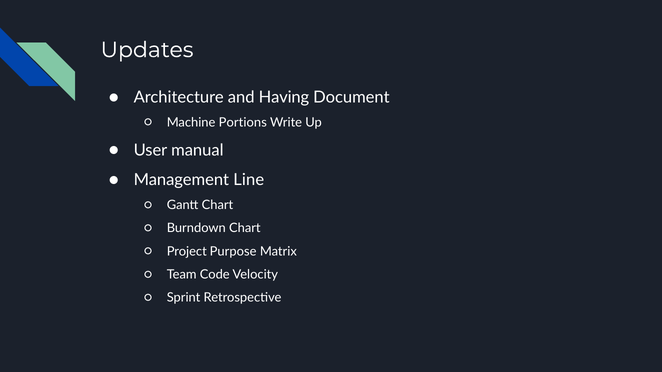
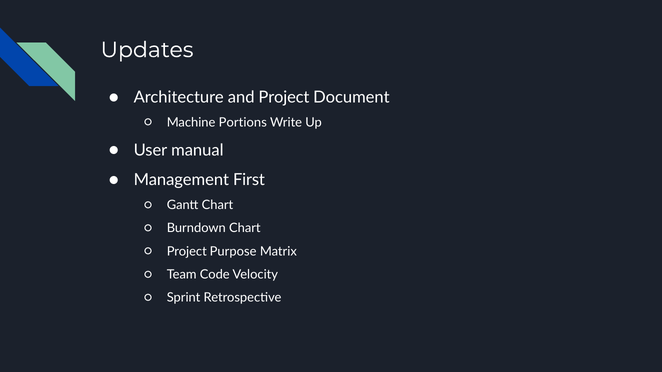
and Having: Having -> Project (284, 97)
Line: Line -> First (249, 180)
